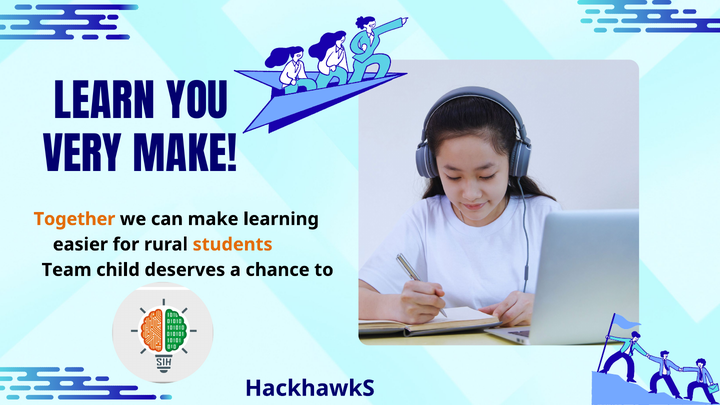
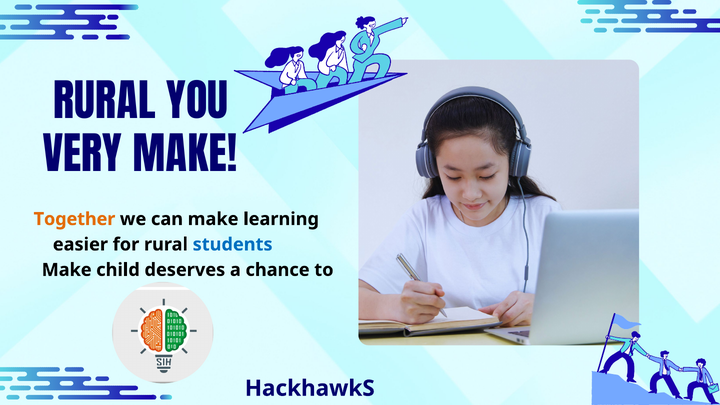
LEARN: LEARN -> RURAL (104, 104)
students colour: orange -> blue (233, 244)
Team: Team -> Make (67, 270)
